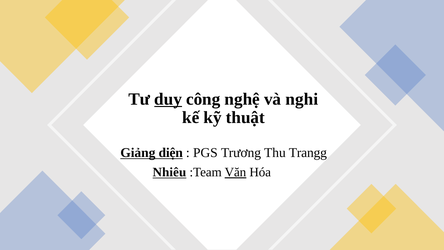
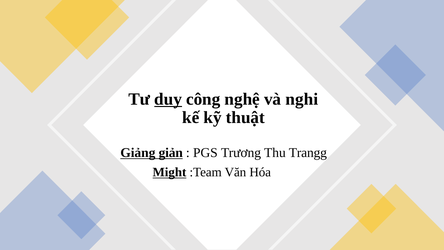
diện: diện -> giản (171, 152)
Nhiêu: Nhiêu -> Might (169, 172)
Văn underline: present -> none (235, 172)
